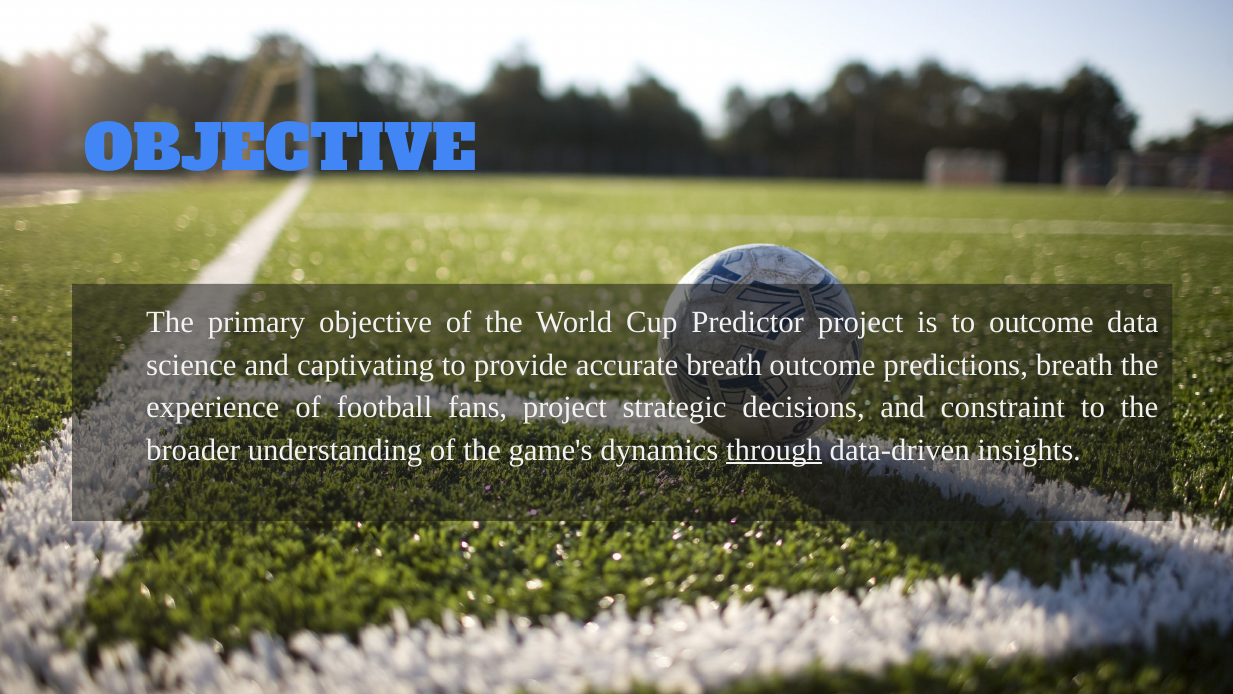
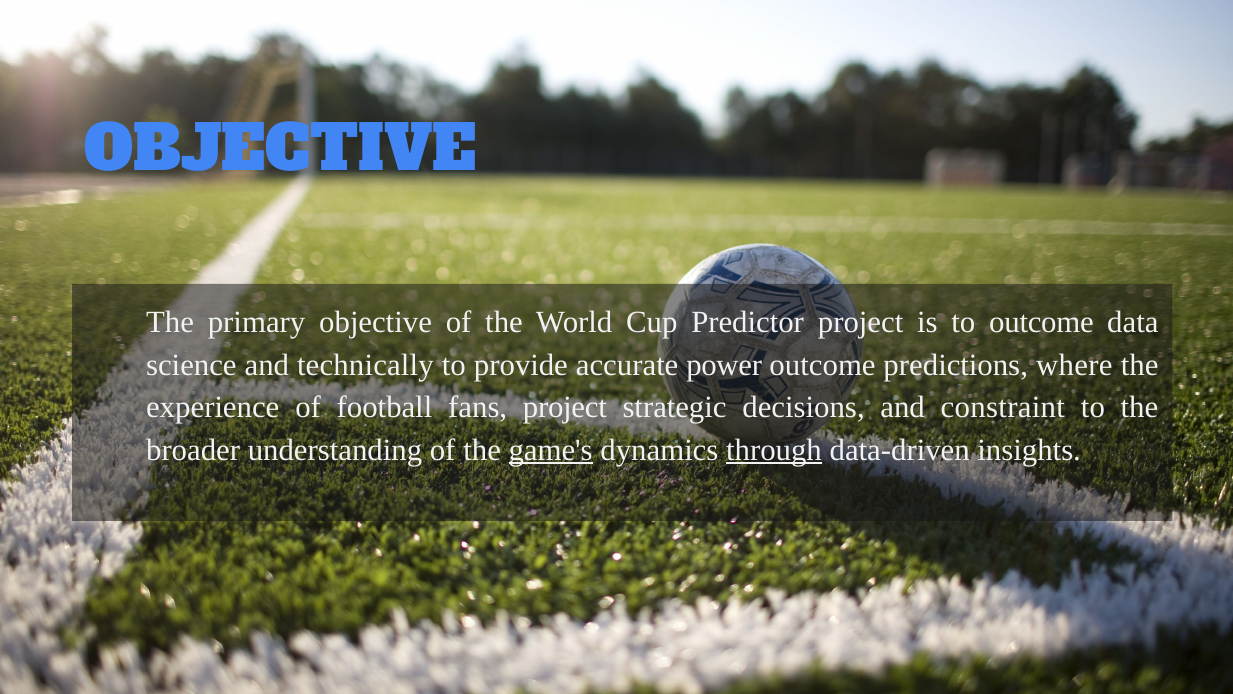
captivating: captivating -> technically (365, 365)
accurate breath: breath -> power (724, 365)
predictions breath: breath -> where (1074, 365)
game's underline: none -> present (551, 450)
